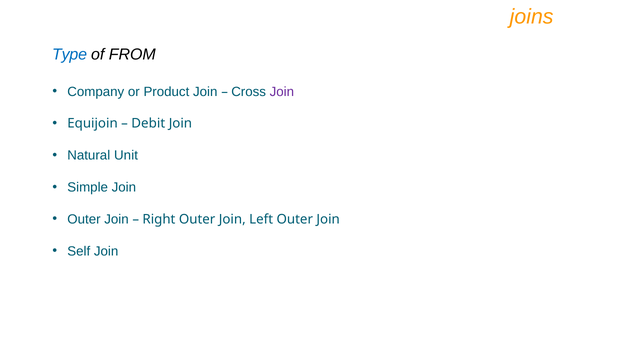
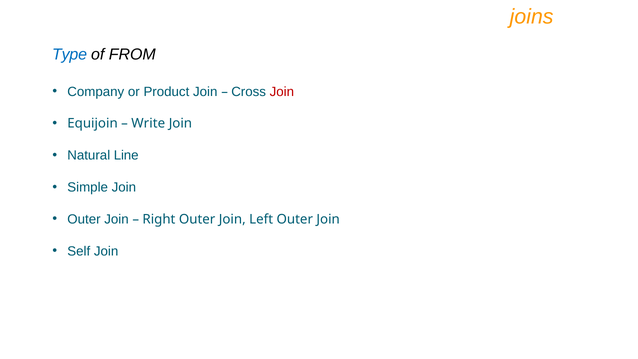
Join colour: purple -> red (282, 92)
Debit: Debit -> Write (148, 124)
Unit: Unit -> Line (126, 155)
